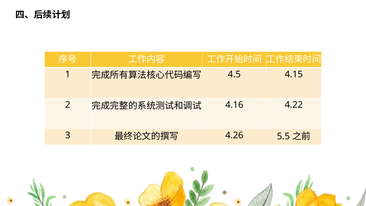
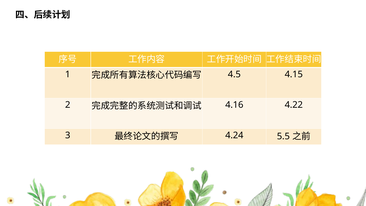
4.26: 4.26 -> 4.24 (234, 135)
